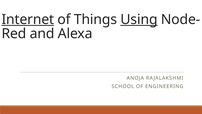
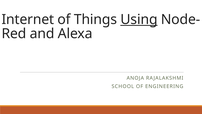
Internet underline: present -> none (28, 19)
